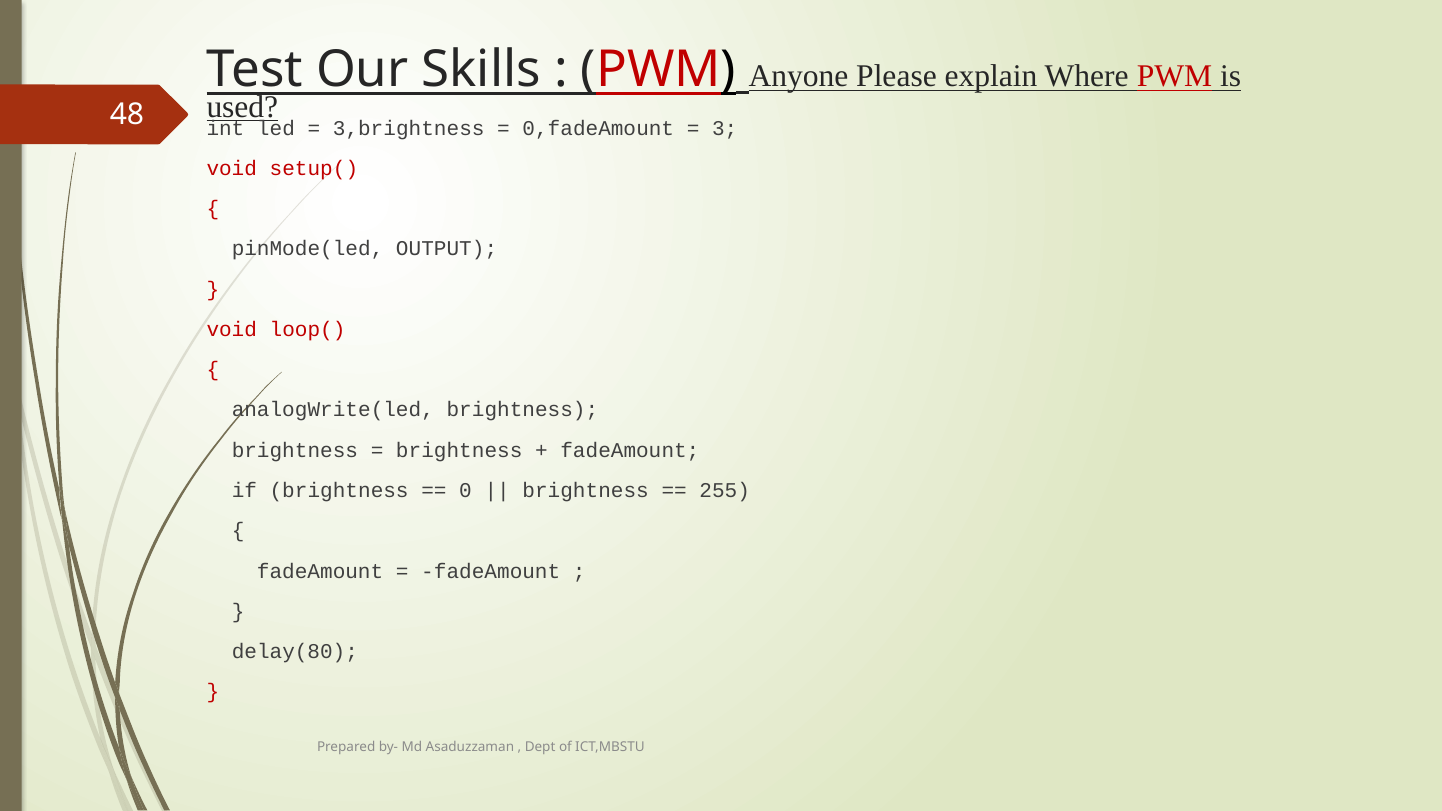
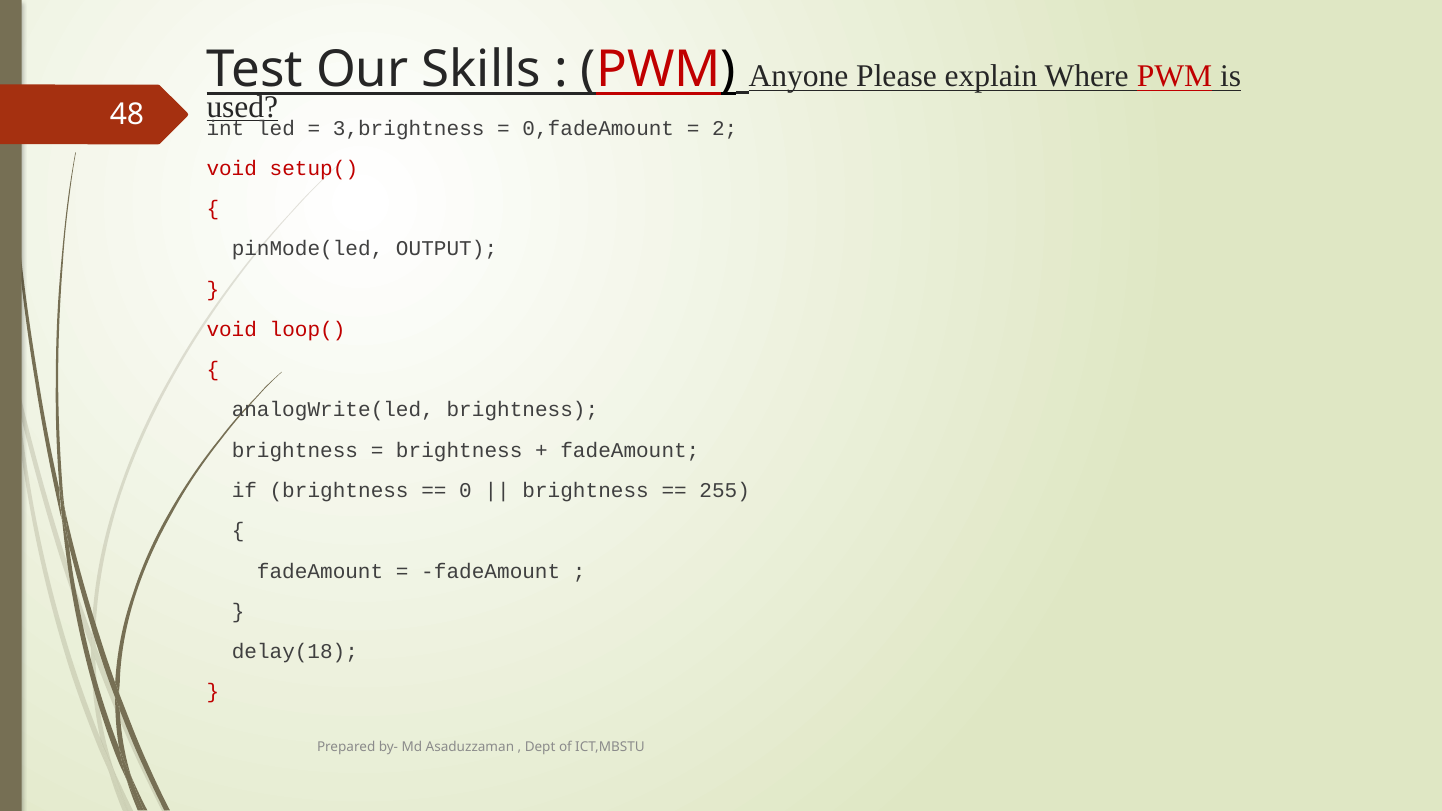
3: 3 -> 2 (725, 128)
delay(80: delay(80 -> delay(18 (295, 652)
